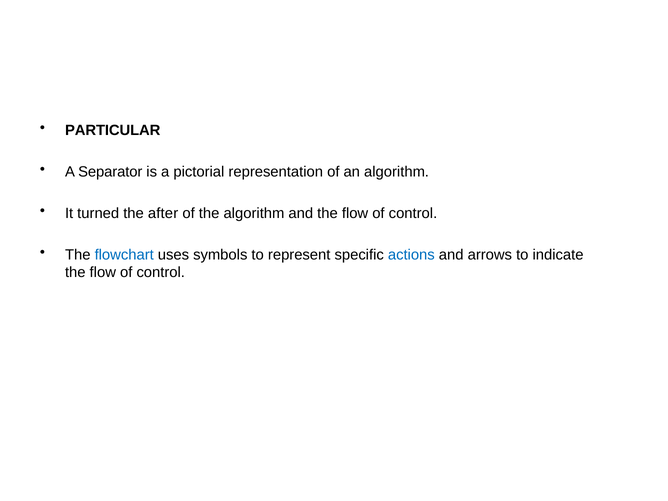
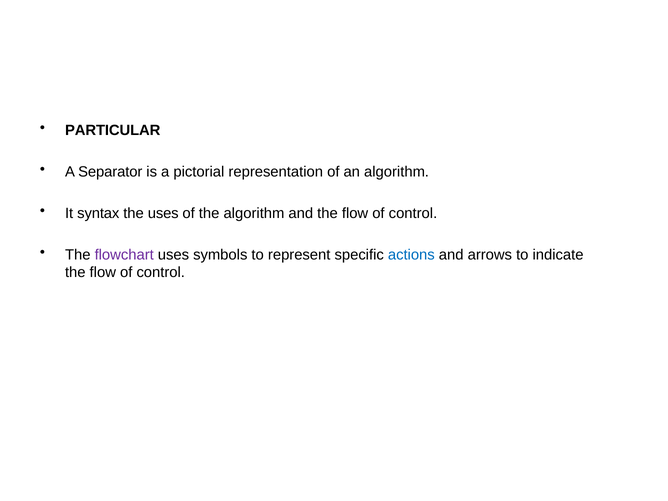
turned: turned -> syntax (98, 213)
the after: after -> uses (163, 213)
flowchart colour: blue -> purple (124, 255)
